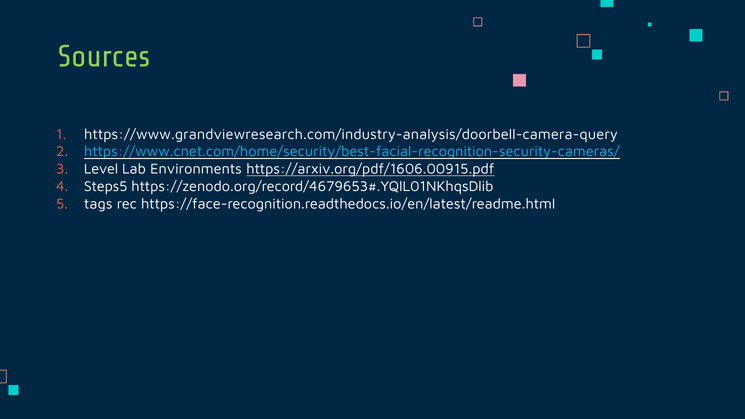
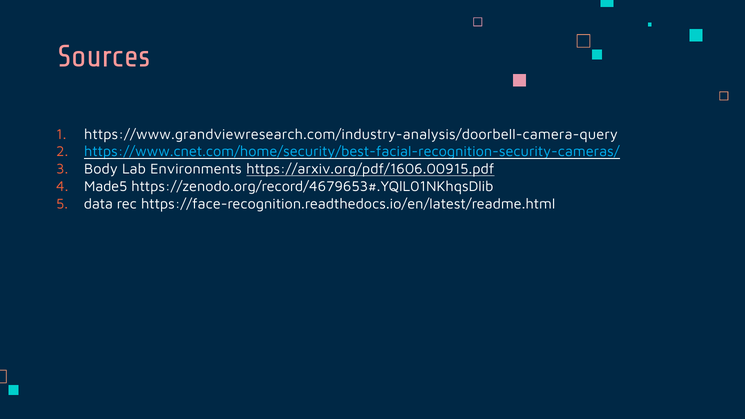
Sources colour: light green -> pink (104, 57)
Level: Level -> Body (101, 169)
Steps5: Steps5 -> Made5 (106, 186)
tags: tags -> data (98, 204)
